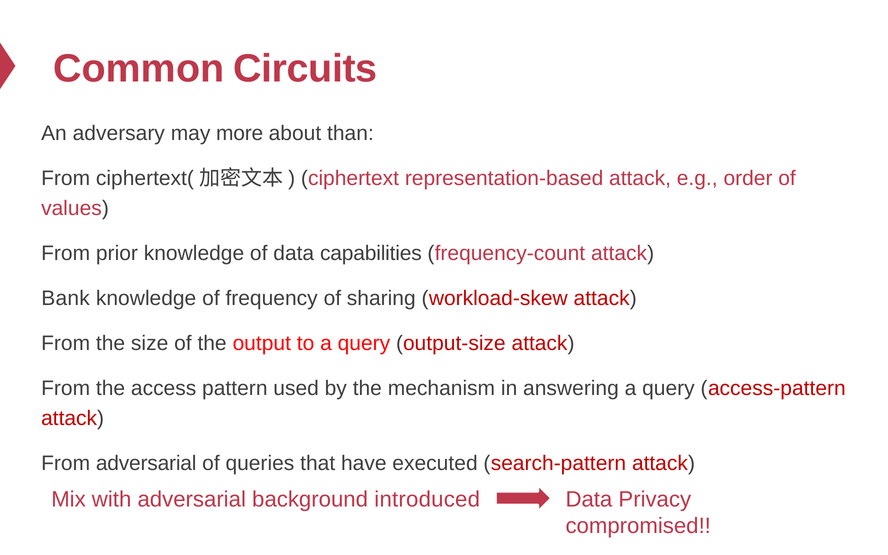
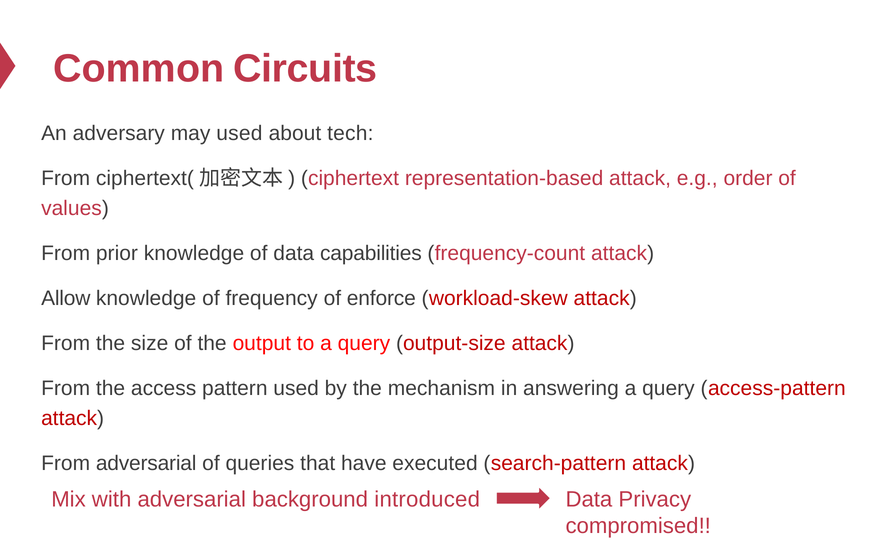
may more: more -> used (239, 133)
than: than -> tech (350, 133)
Bank: Bank -> Allow (66, 298)
sharing: sharing -> enforce (381, 298)
